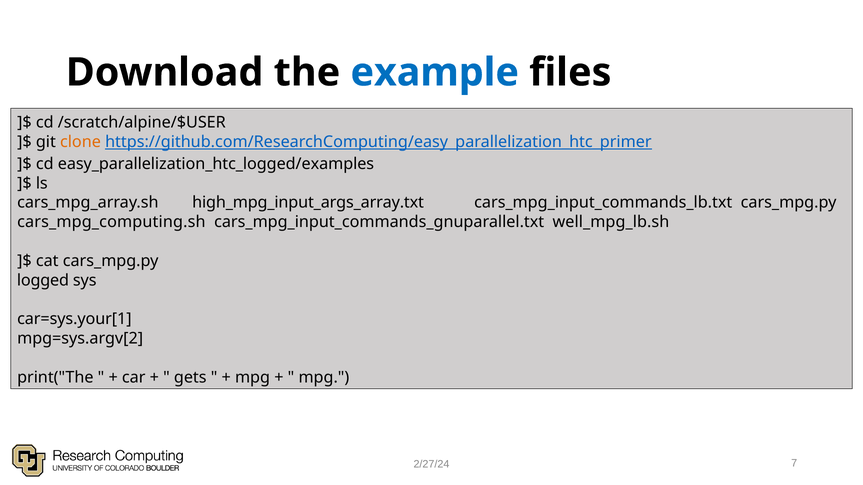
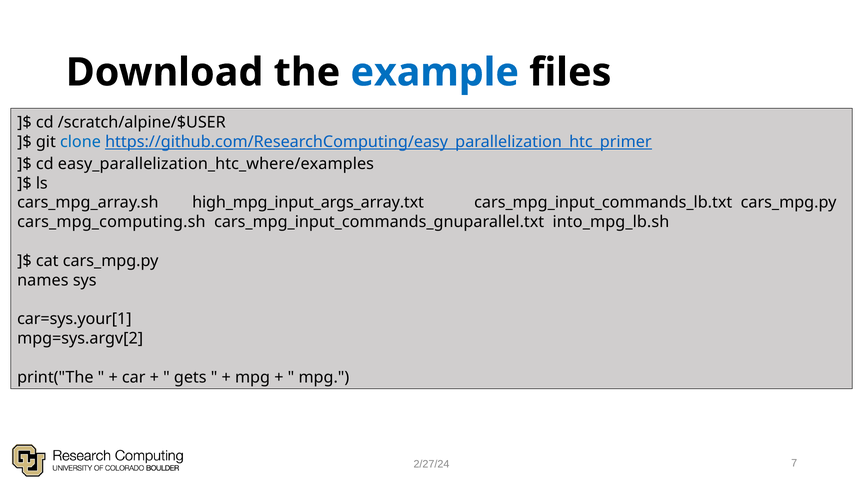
clone colour: orange -> blue (80, 142)
easy_parallelization_htc_logged/examples: easy_parallelization_htc_logged/examples -> easy_parallelization_htc_where/examples (216, 164)
well_mpg_lb.sh: well_mpg_lb.sh -> into_mpg_lb.sh (611, 222)
logged: logged -> names (43, 280)
